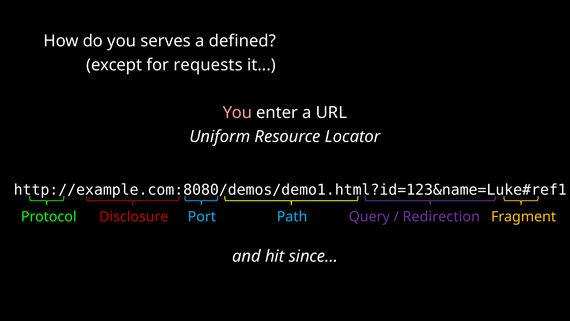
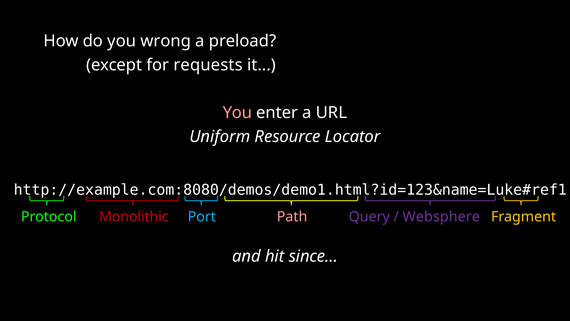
serves: serves -> wrong (166, 41)
defined: defined -> preload (243, 41)
Disclosure: Disclosure -> Monolithic (134, 217)
Path colour: light blue -> pink (292, 217)
Redirection: Redirection -> Websphere (441, 217)
